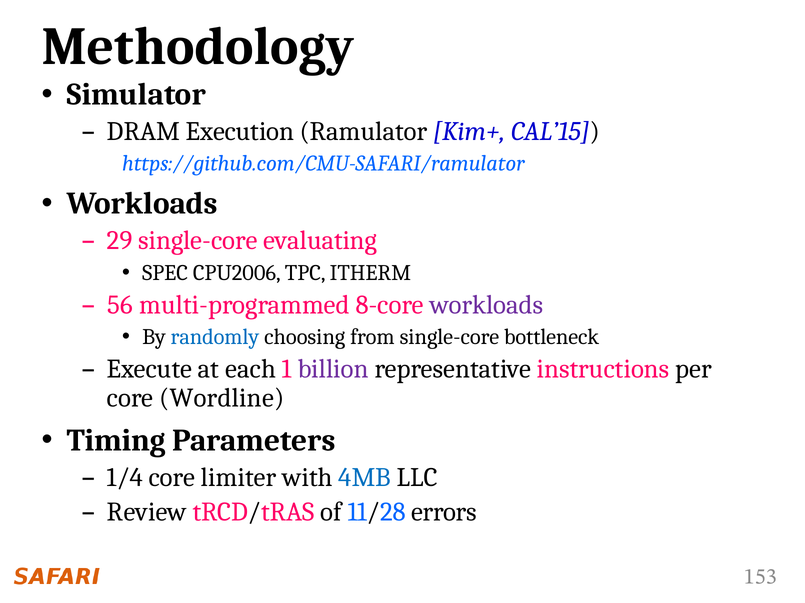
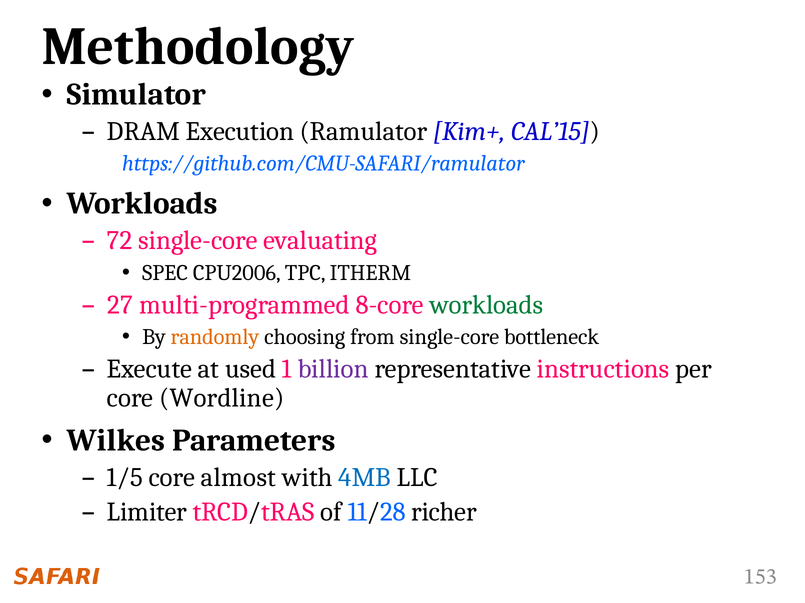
29: 29 -> 72 (120, 241)
56: 56 -> 27 (120, 305)
workloads colour: purple -> green (486, 305)
randomly colour: blue -> orange (215, 337)
each: each -> used (251, 369)
Timing: Timing -> Wilkes (116, 441)
1/4: 1/4 -> 1/5 (125, 478)
limiter: limiter -> almost (239, 478)
Review: Review -> Limiter (147, 512)
errors: errors -> richer (444, 512)
